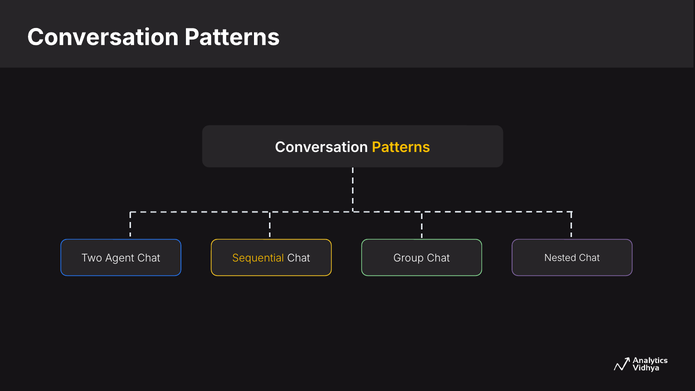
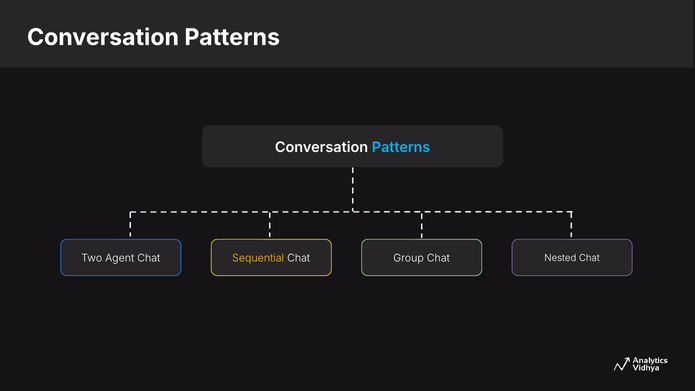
Patterns colour: yellow -> light blue (401, 147)
